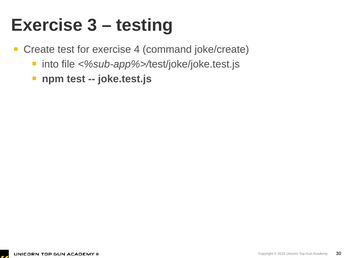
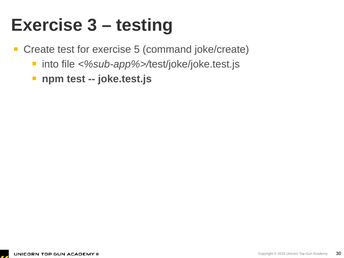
4: 4 -> 5 (137, 50)
